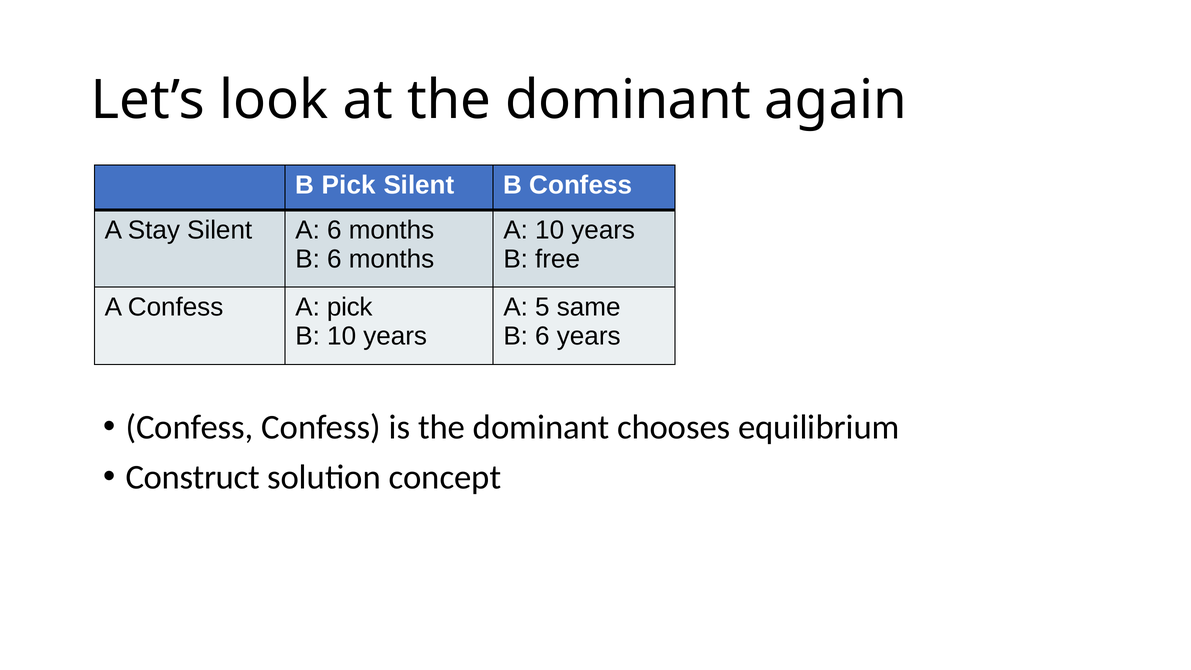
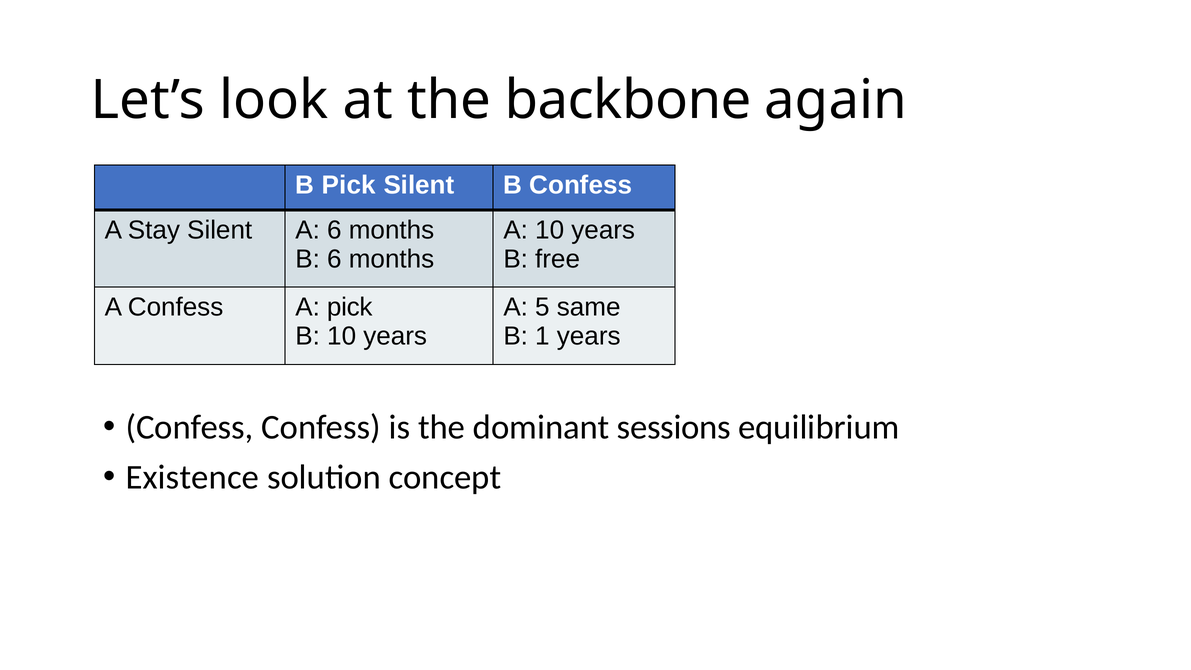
at the dominant: dominant -> backbone (628, 100)
6: 6 -> 1 (542, 336)
chooses: chooses -> sessions (674, 427)
Construct: Construct -> Existence (192, 477)
